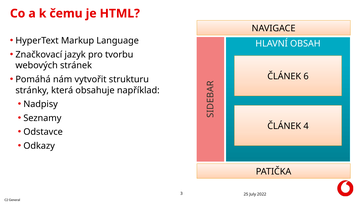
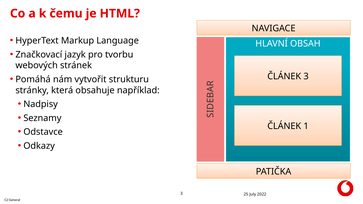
ČLÁNEK 6: 6 -> 3 (306, 76)
4: 4 -> 1 (306, 126)
